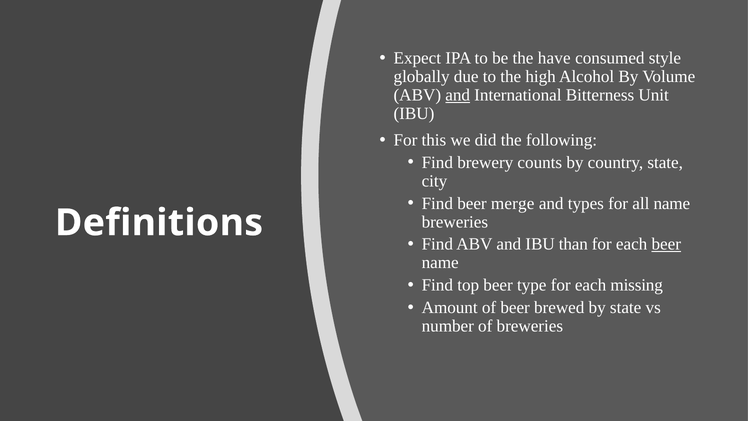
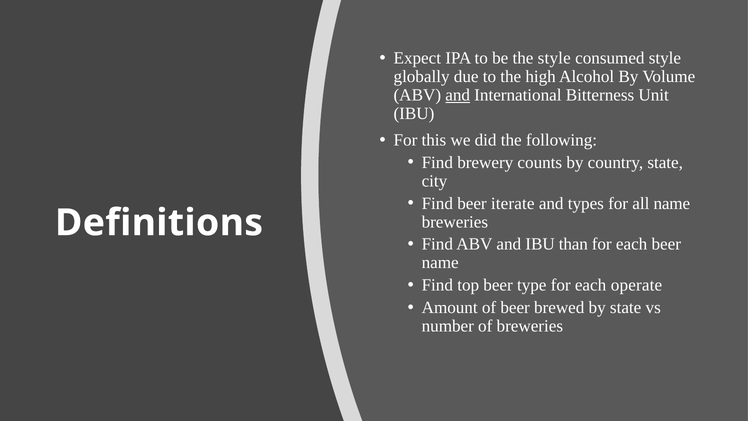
the have: have -> style (554, 58)
merge: merge -> iterate (513, 203)
beer underline: present -> none (666, 244)
missing: missing -> operate (636, 285)
